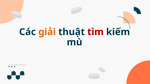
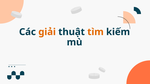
tìm colour: red -> orange (95, 32)
